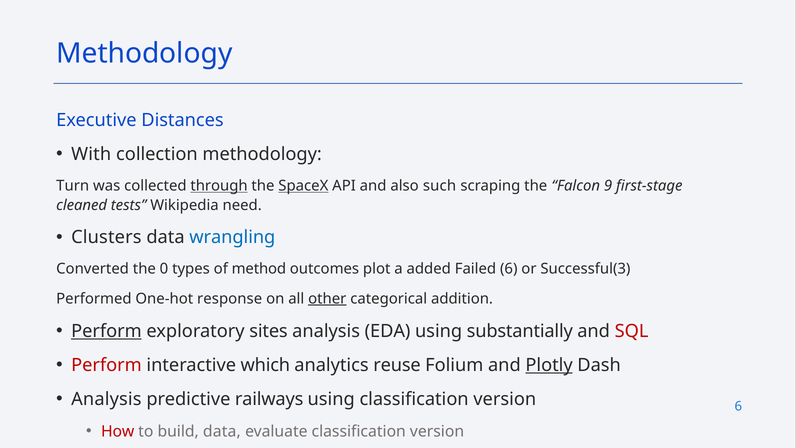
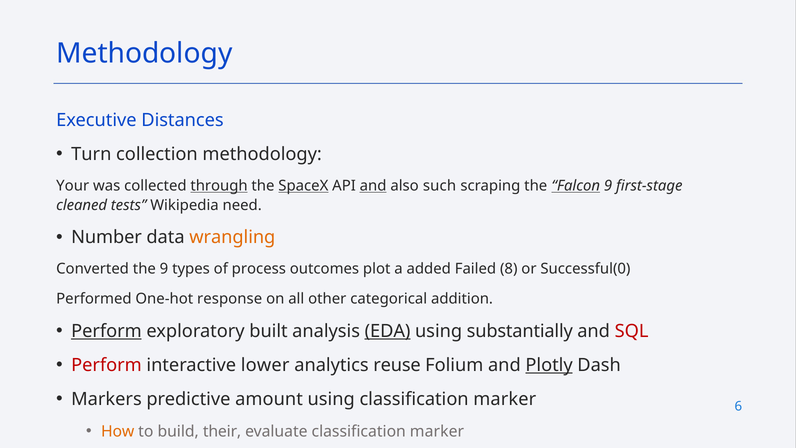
With: With -> Turn (91, 154)
Turn: Turn -> Your (73, 186)
and underline: none -> present (373, 186)
Falcon underline: none -> present (576, 186)
Clusters: Clusters -> Number (107, 237)
wrangling colour: blue -> orange (232, 237)
the 0: 0 -> 9 (164, 269)
method: method -> process (259, 269)
Failed 6: 6 -> 8 (509, 269)
Successful(3: Successful(3 -> Successful(0 (585, 269)
other underline: present -> none (327, 299)
sites: sites -> built (268, 331)
EDA underline: none -> present (388, 331)
which: which -> lower (265, 365)
Analysis: Analysis -> Markers (106, 399)
railways: railways -> amount (269, 399)
using classification version: version -> marker (505, 399)
How colour: red -> orange (118, 431)
build data: data -> their (222, 431)
evaluate classification version: version -> marker (437, 431)
